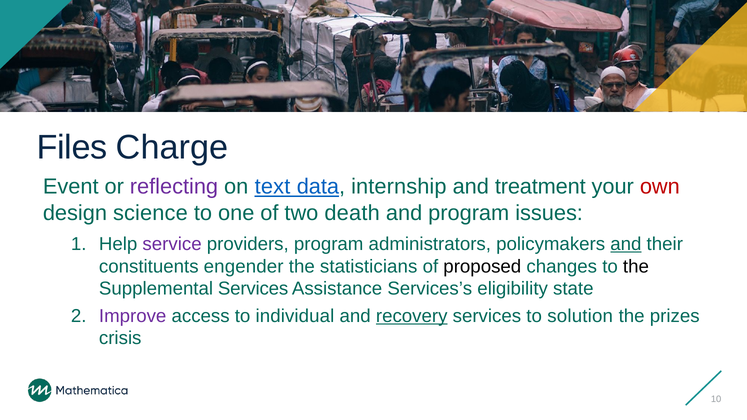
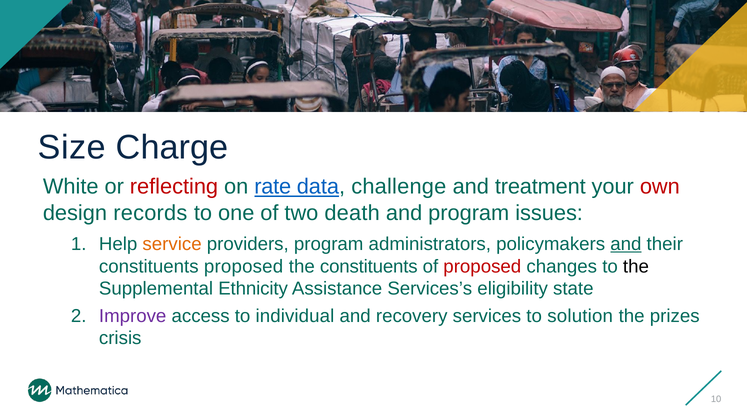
Files: Files -> Size (72, 147)
Event: Event -> White (71, 187)
reflecting colour: purple -> red (174, 187)
text: text -> rate (273, 187)
internship: internship -> challenge (399, 187)
science: science -> records (150, 213)
service colour: purple -> orange (172, 244)
constituents engender: engender -> proposed (244, 267)
the statisticians: statisticians -> constituents (369, 267)
proposed colour: black -> red (482, 267)
Supplemental Services: Services -> Ethnicity (253, 289)
recovery underline: present -> none (412, 316)
